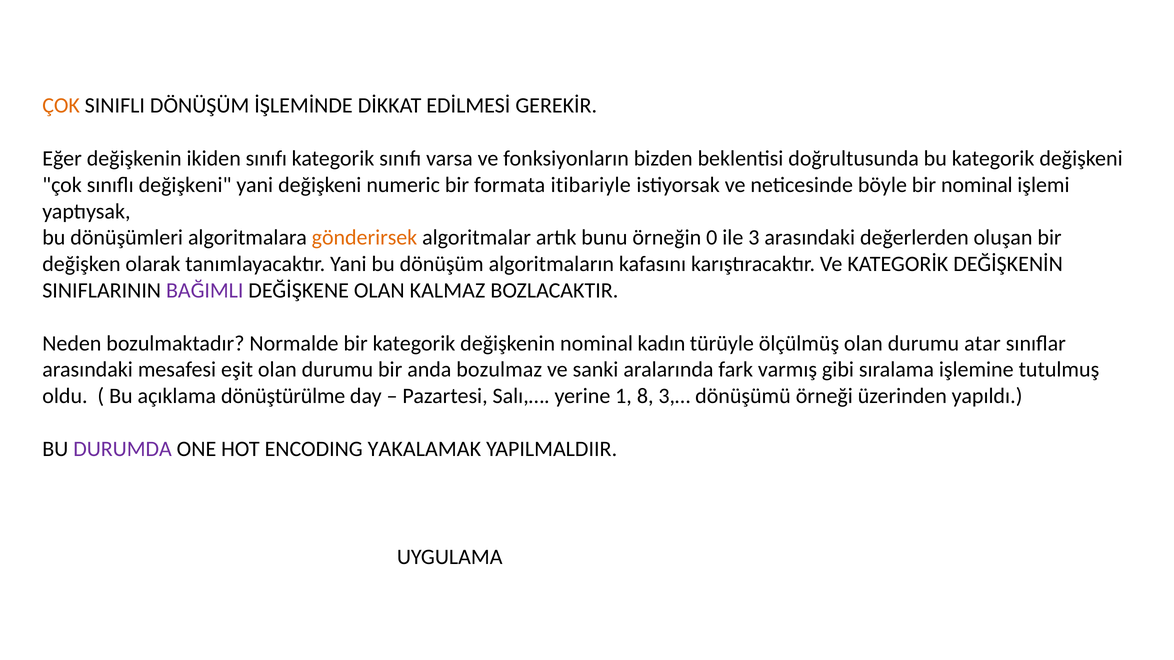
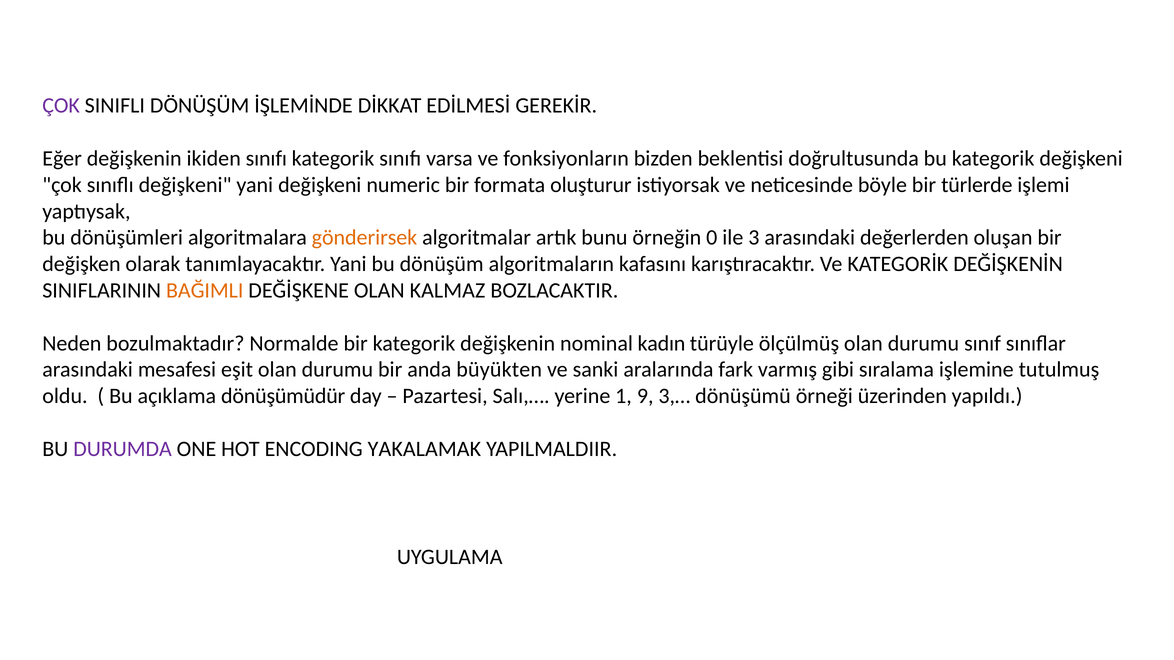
ÇOK colour: orange -> purple (61, 106)
itibariyle: itibariyle -> oluşturur (591, 185)
bir nominal: nominal -> türlerde (977, 185)
BAĞIMLI colour: purple -> orange (205, 291)
atar: atar -> sınıf (983, 343)
bozulmaz: bozulmaz -> büyükten (499, 370)
dönüştürülme: dönüştürülme -> dönüşümüdür (283, 396)
8: 8 -> 9 (645, 396)
